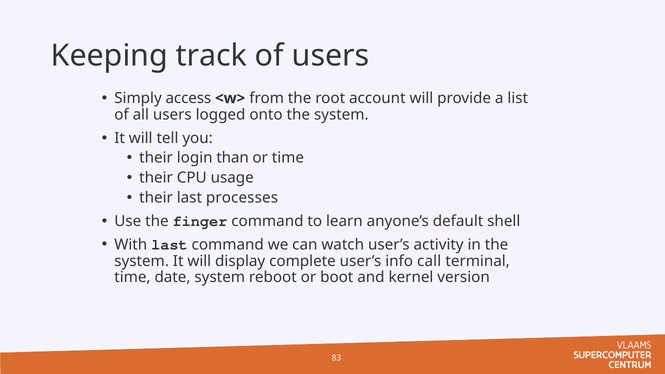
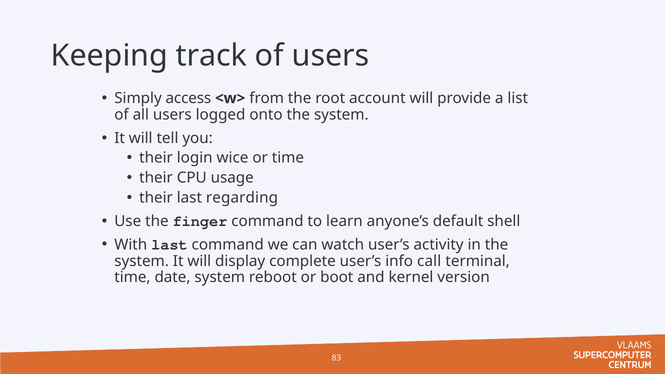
than: than -> wice (232, 158)
processes: processes -> regarding (242, 198)
